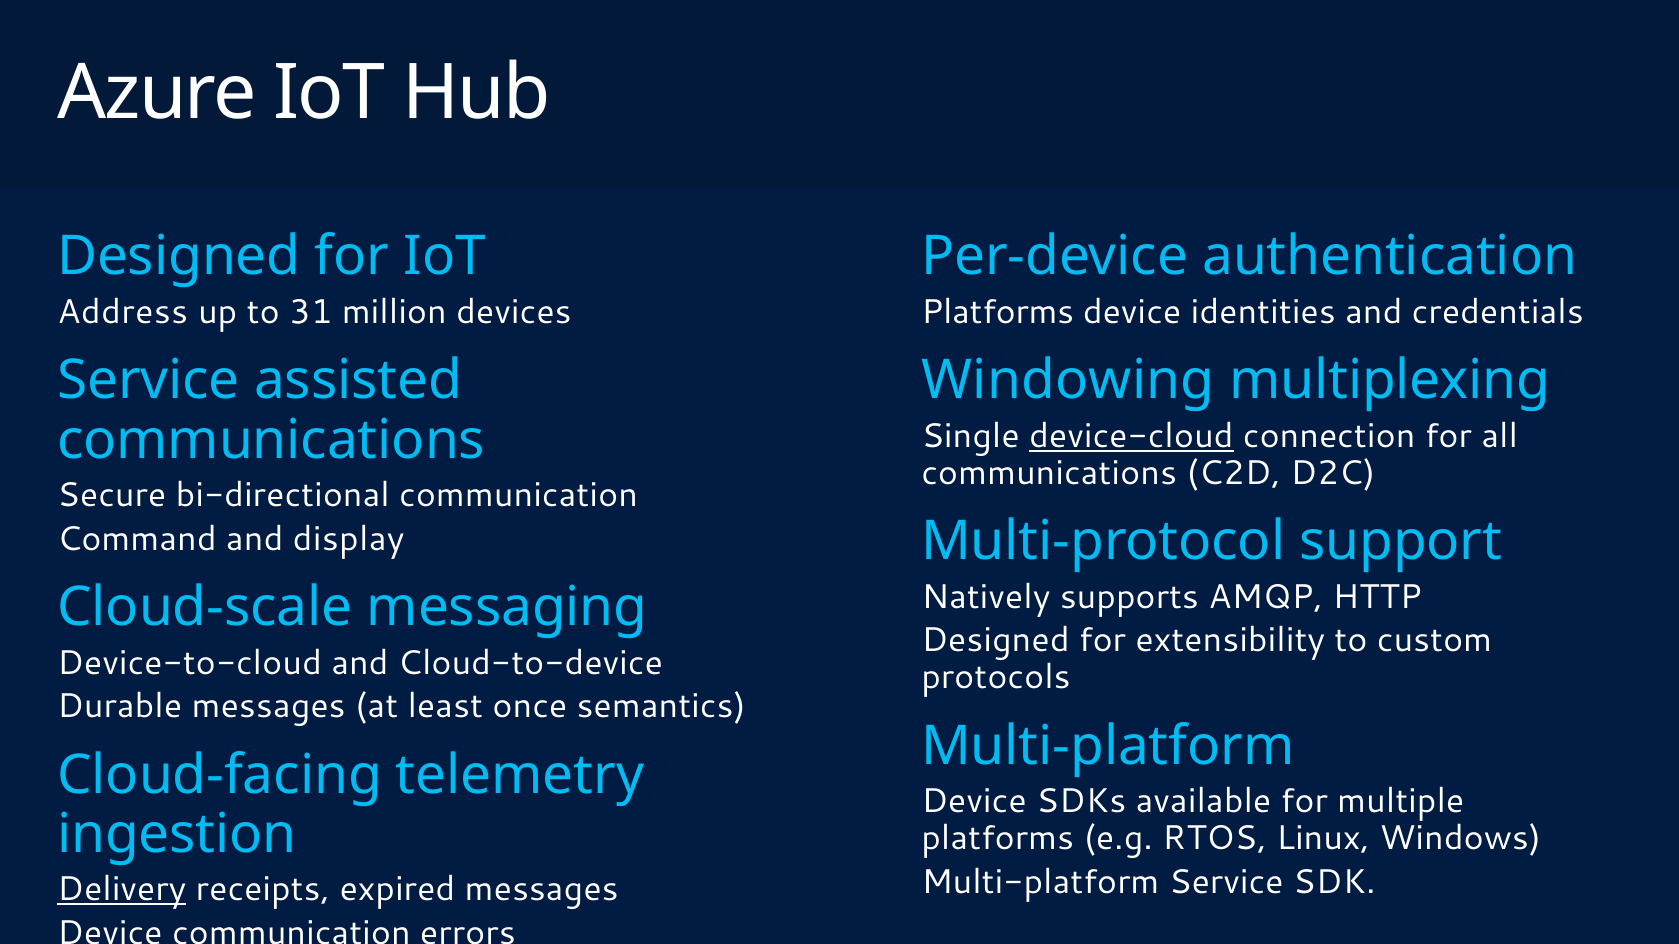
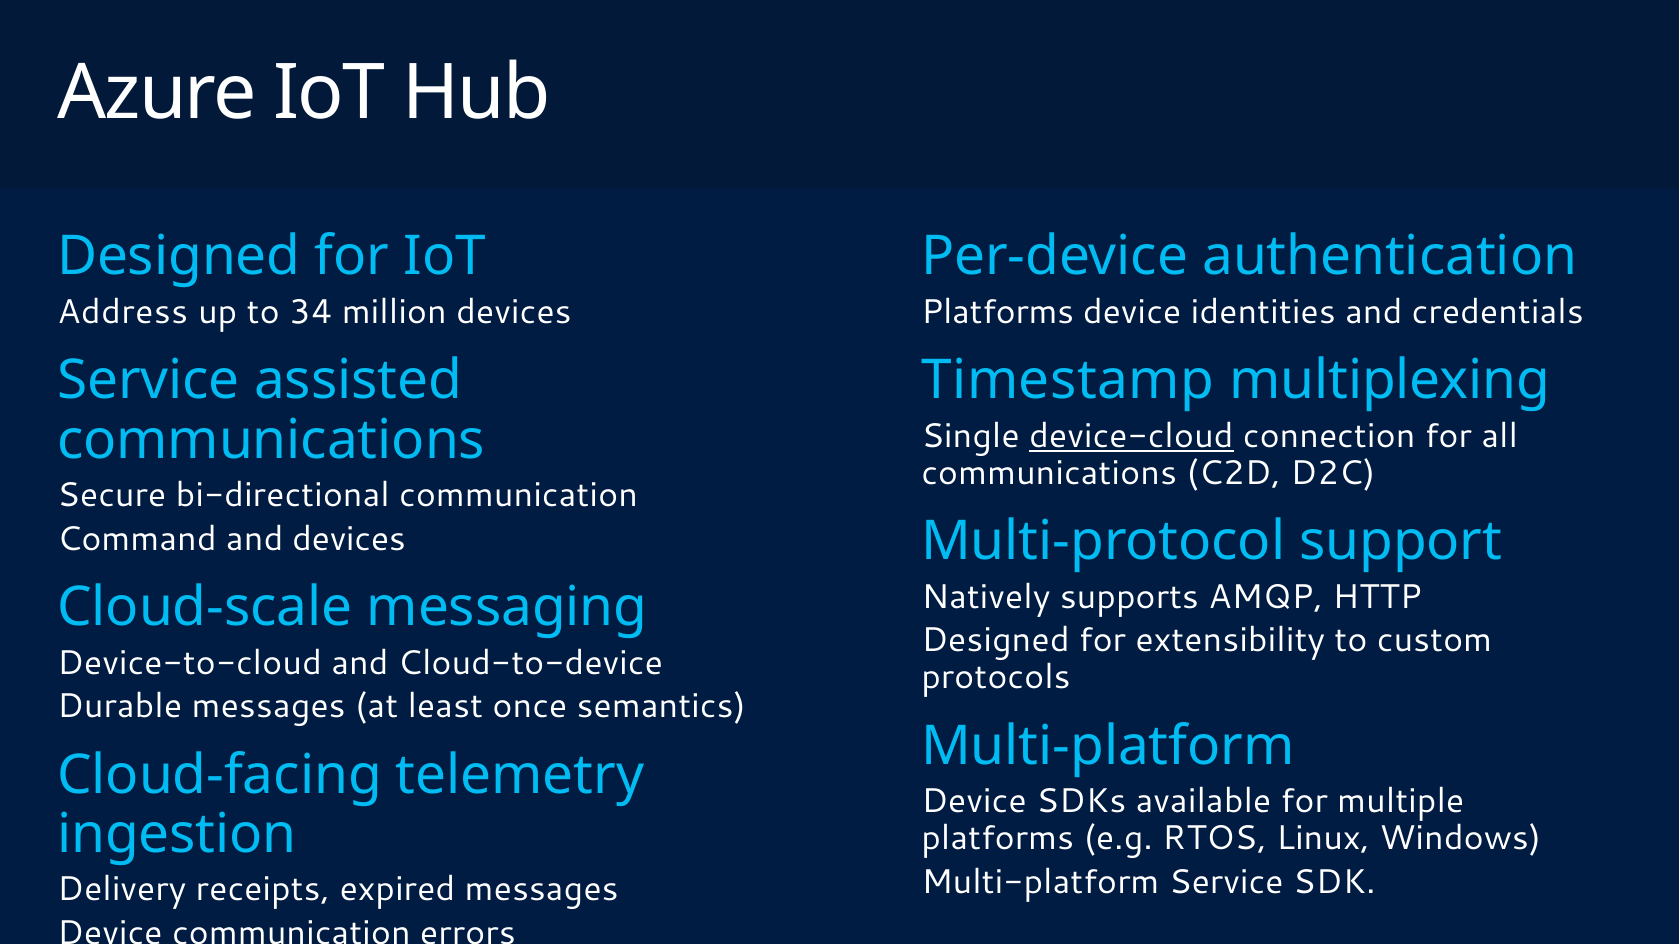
31: 31 -> 34 (311, 312)
Windowing: Windowing -> Timestamp (1068, 381)
and display: display -> devices (349, 539)
Delivery underline: present -> none (122, 890)
